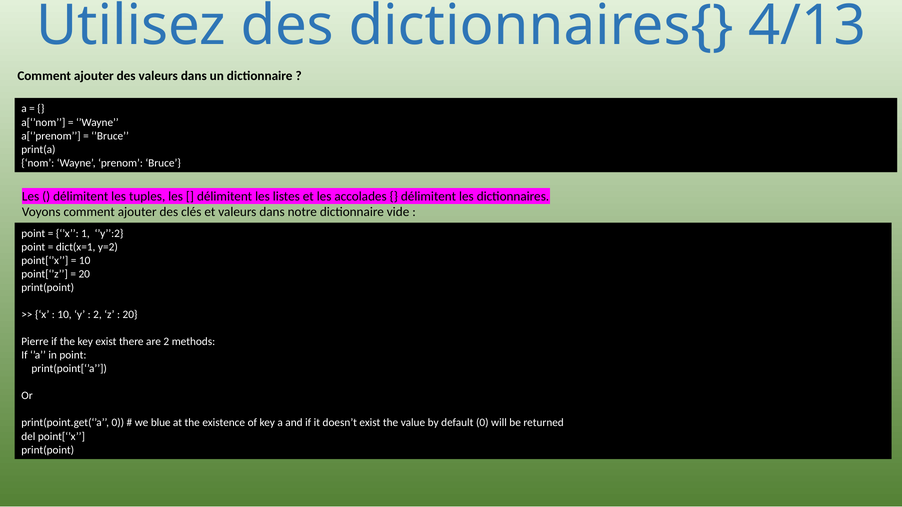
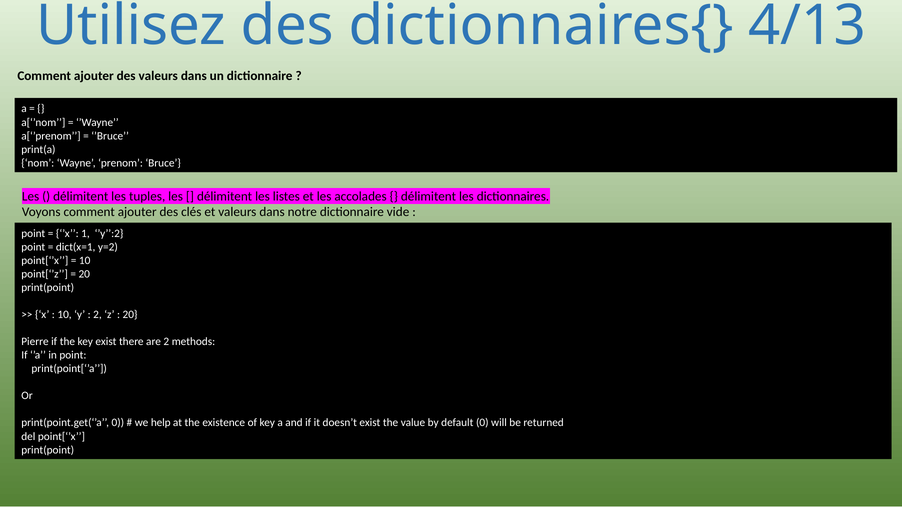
blue: blue -> help (161, 423)
